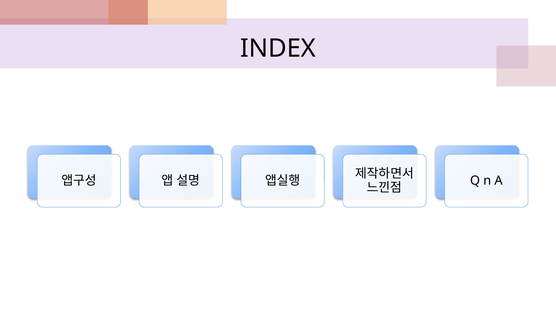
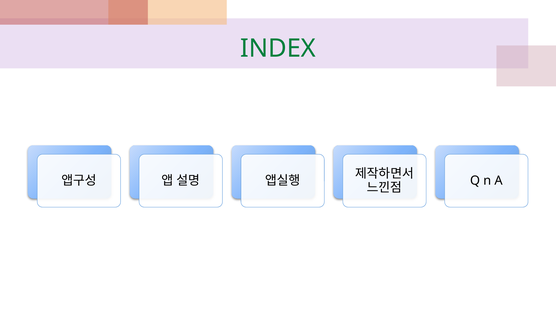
INDEX colour: black -> green (278, 48)
